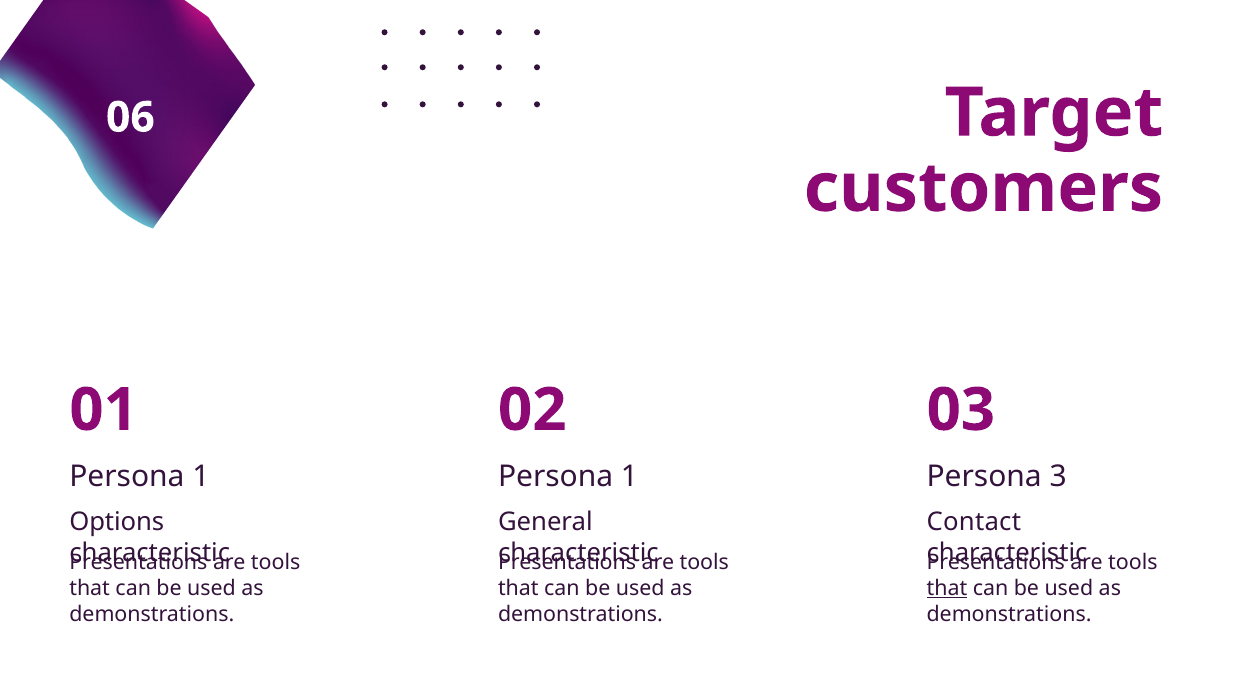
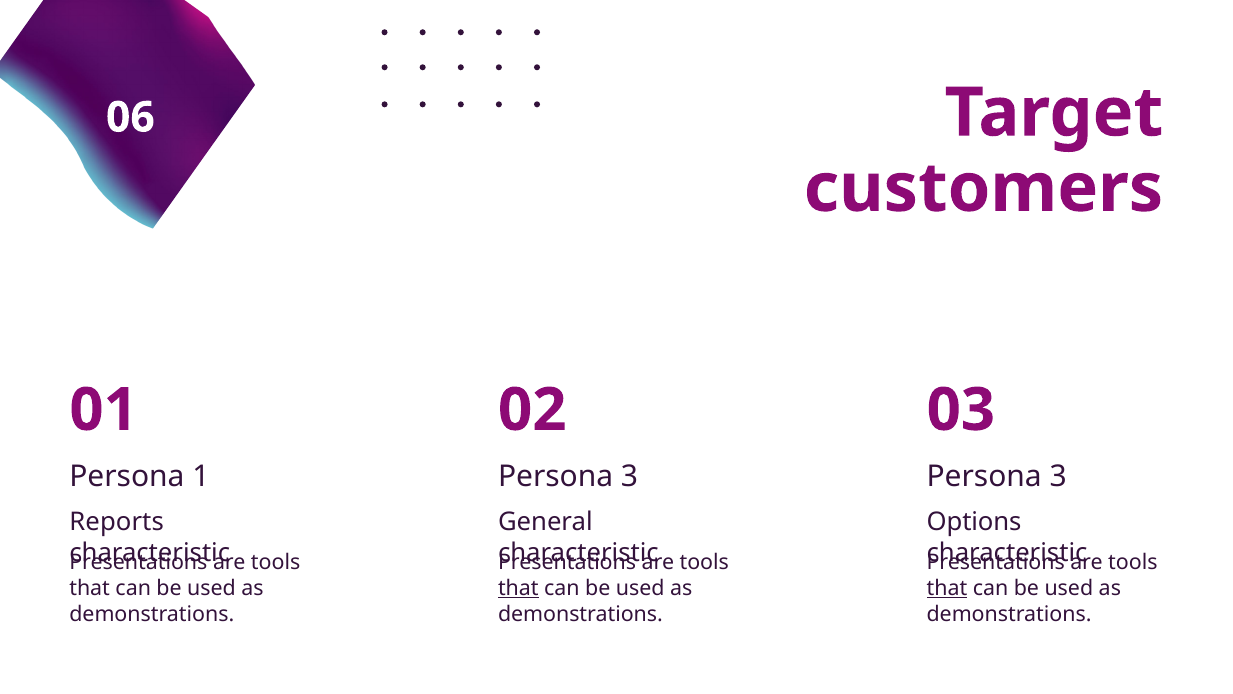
1: 1 -> 3 (630, 476)
Options: Options -> Reports (117, 522)
Contact: Contact -> Options (974, 522)
that underline: none -> present (518, 588)
